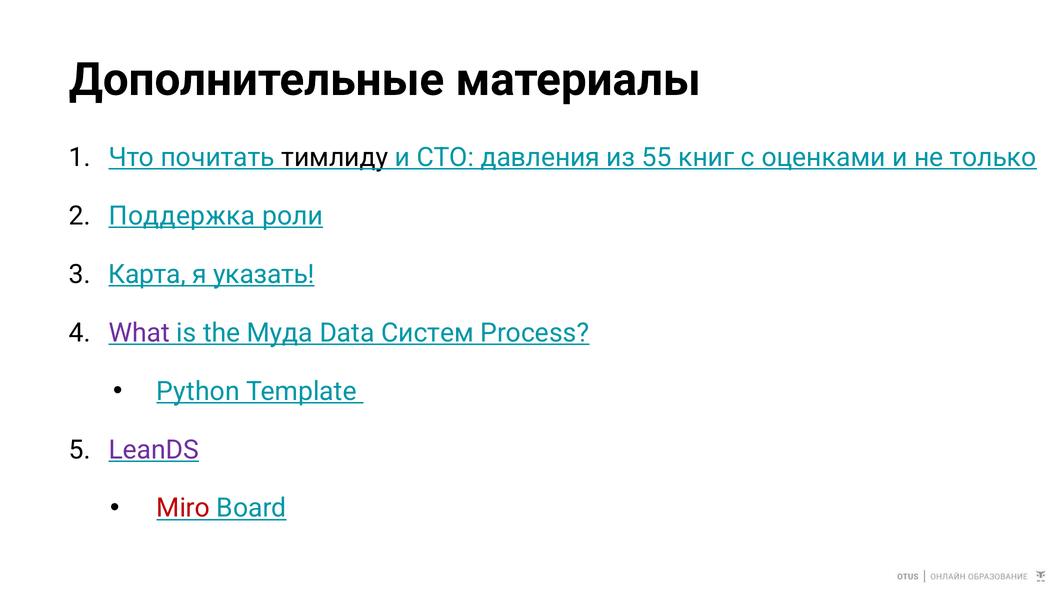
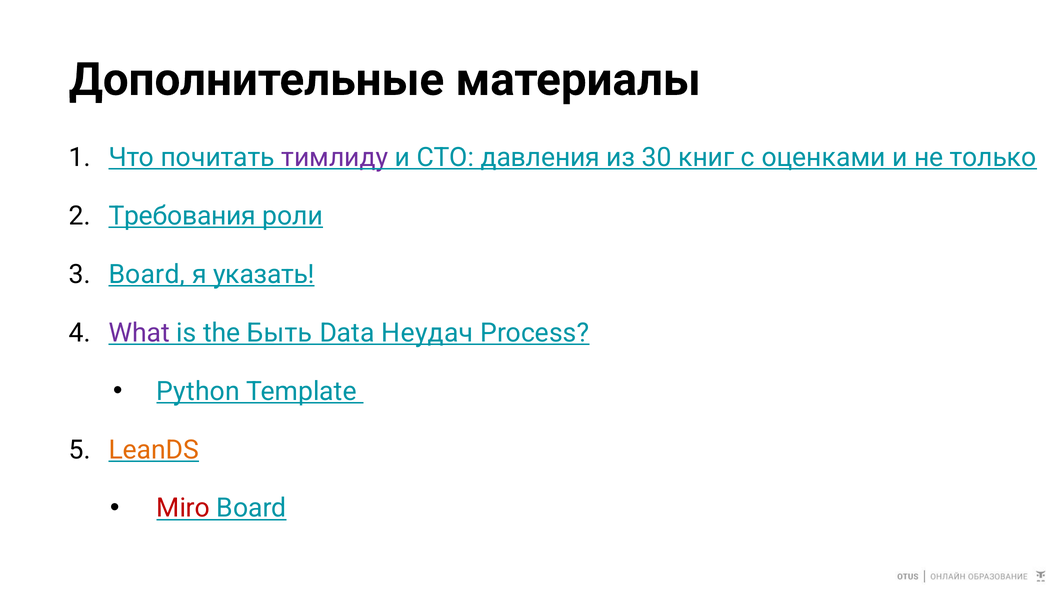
тимлиду colour: black -> purple (335, 157)
55: 55 -> 30 (657, 157)
Поддержка: Поддержка -> Требования (182, 216)
Карта: Карта -> Board (147, 274)
Муда: Муда -> Быть (280, 333)
Систем: Систем -> Неудач (427, 333)
LeanDS colour: purple -> orange (154, 450)
